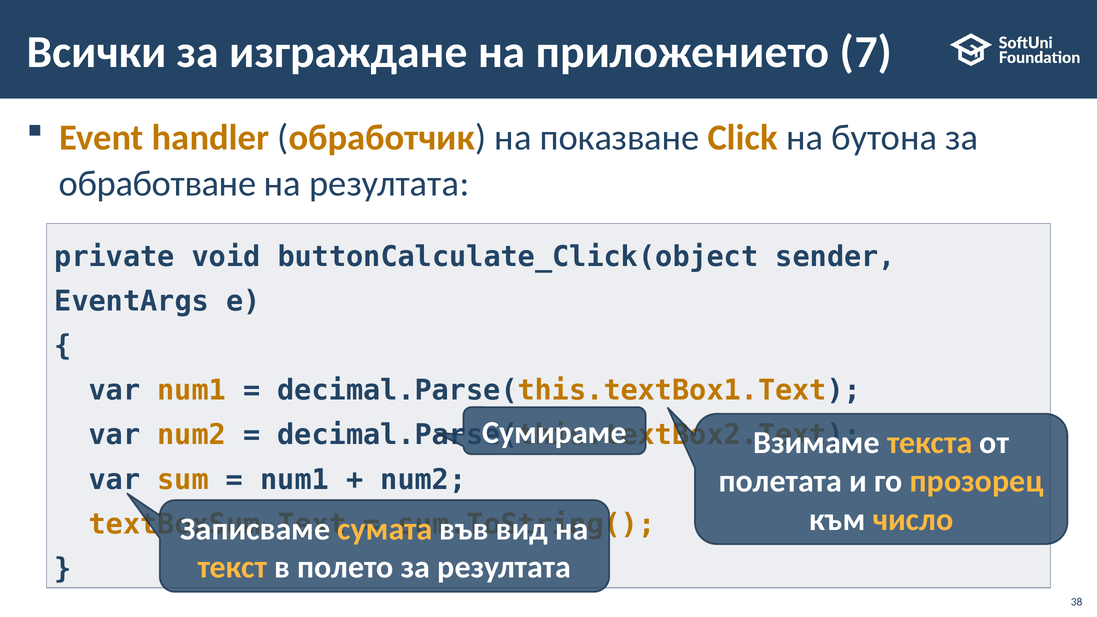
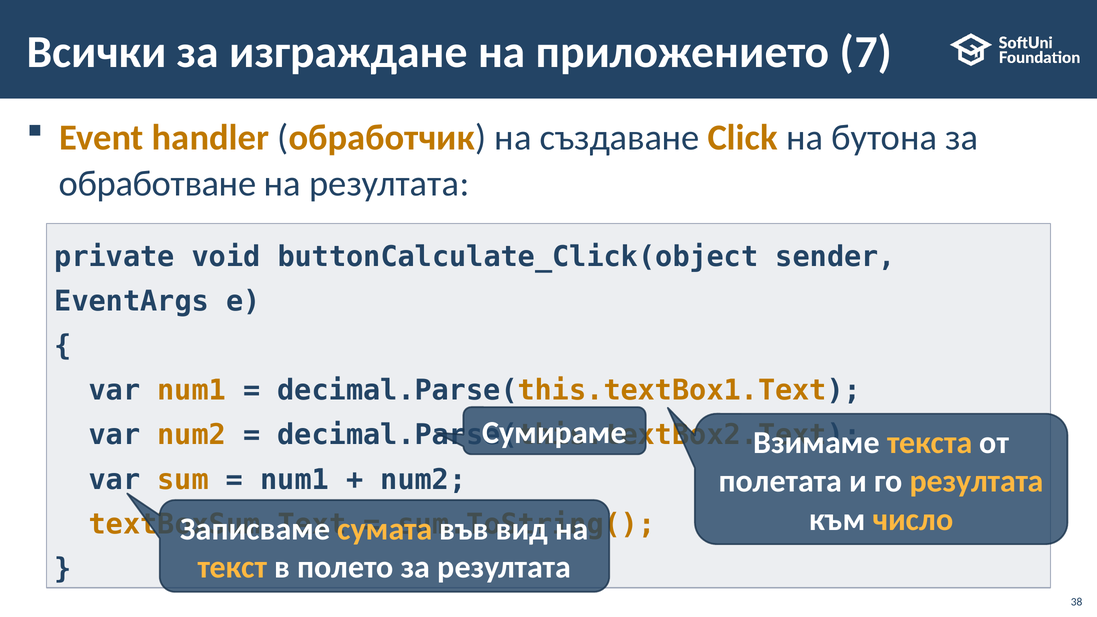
показване: показване -> създаване (620, 138)
го прозорец: прозорец -> резултата (977, 481)
